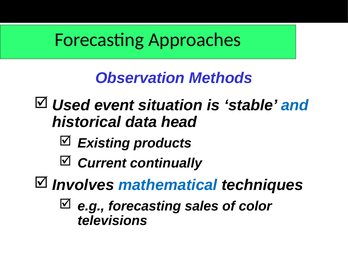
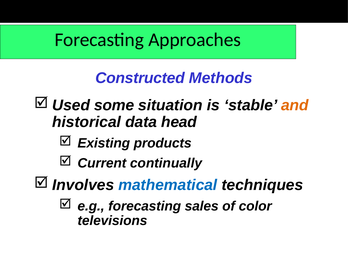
Observation: Observation -> Constructed (140, 78)
event: event -> some (114, 105)
and colour: blue -> orange (295, 105)
